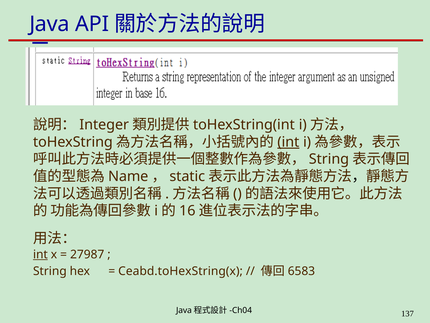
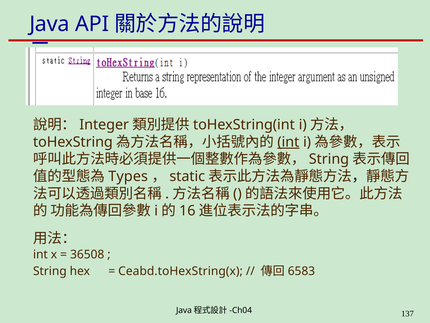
Name: Name -> Types (128, 176)
int underline: present -> none (40, 254)
27987: 27987 -> 36508 (87, 254)
